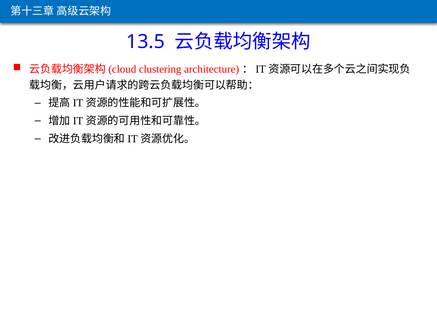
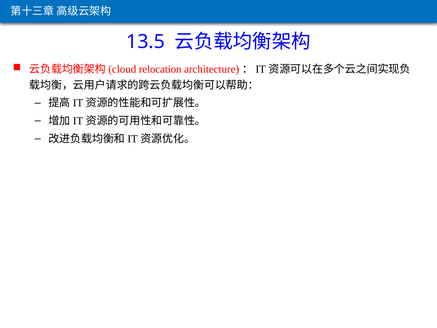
clustering: clustering -> relocation (160, 69)
